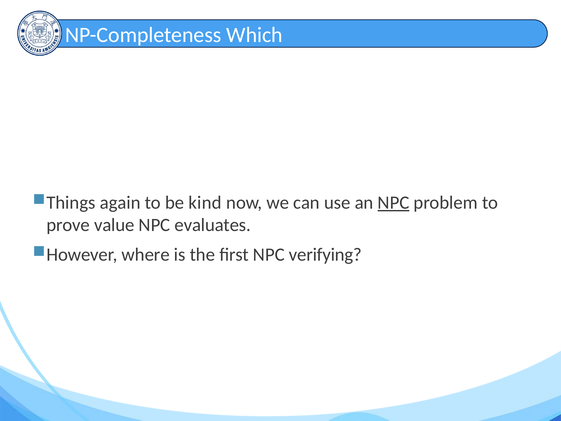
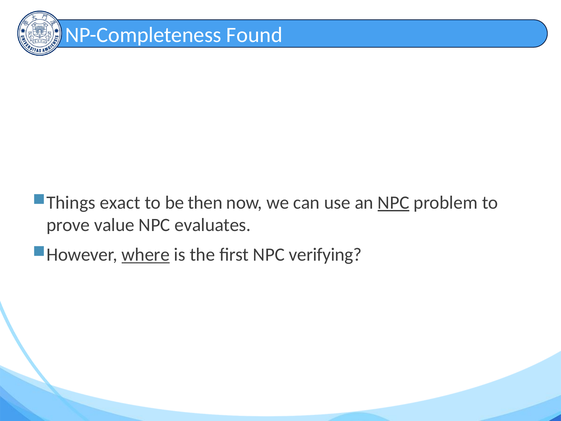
Which: Which -> Found (254, 35)
again: again -> exact (120, 203)
kind: kind -> then (205, 203)
where underline: none -> present (146, 255)
